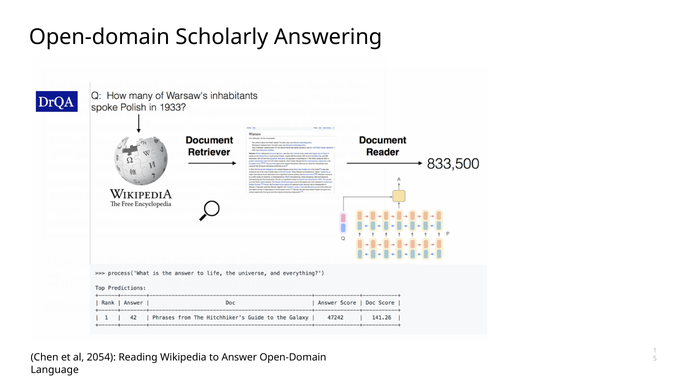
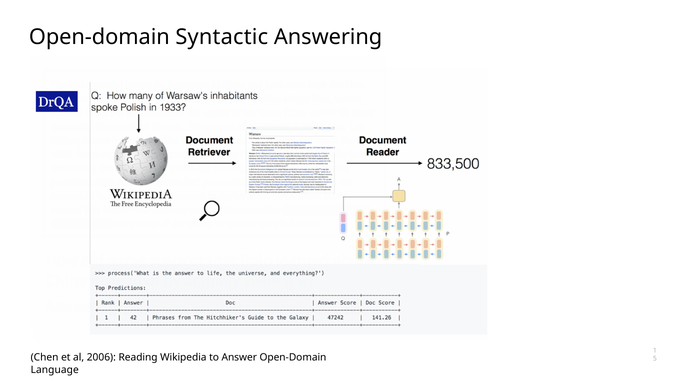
Scholarly: Scholarly -> Syntactic (222, 37)
2054: 2054 -> 2006 (101, 358)
